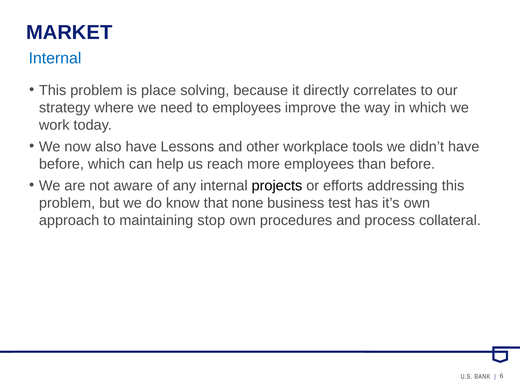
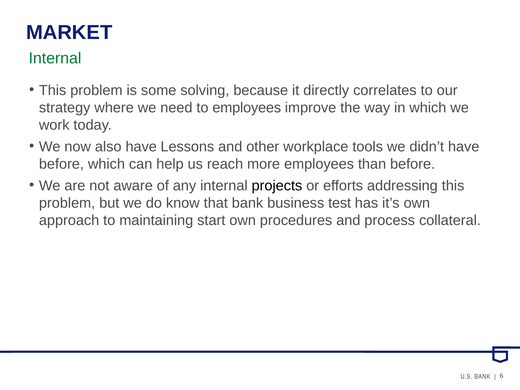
Internal colour: blue -> green (55, 58)
place: place -> some (159, 90)
that none: none -> bank (248, 203)
stop: stop -> start (211, 220)
